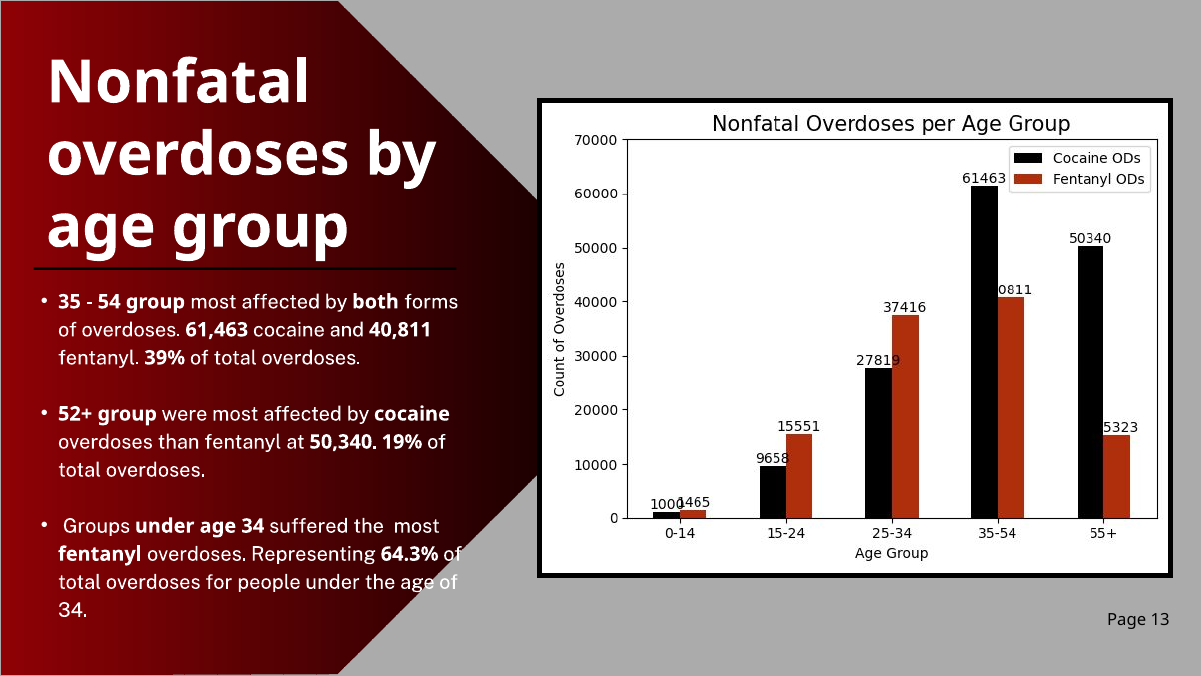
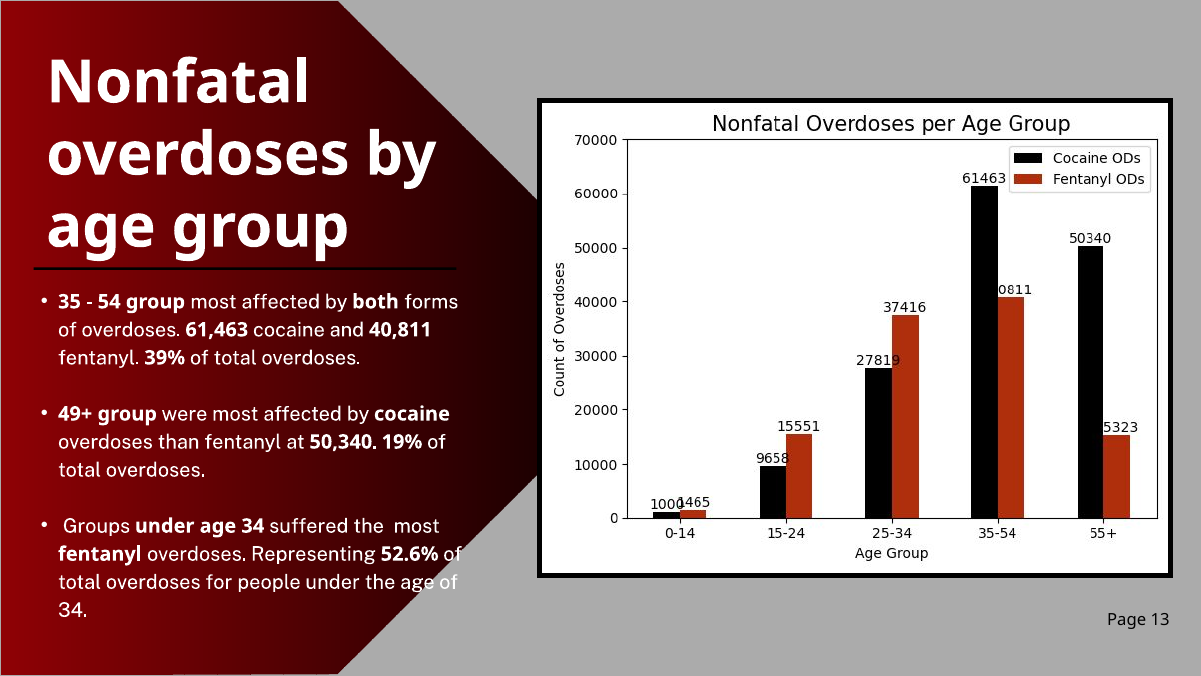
52+: 52+ -> 49+ (75, 414)
64.3%: 64.3% -> 52.6% (410, 554)
